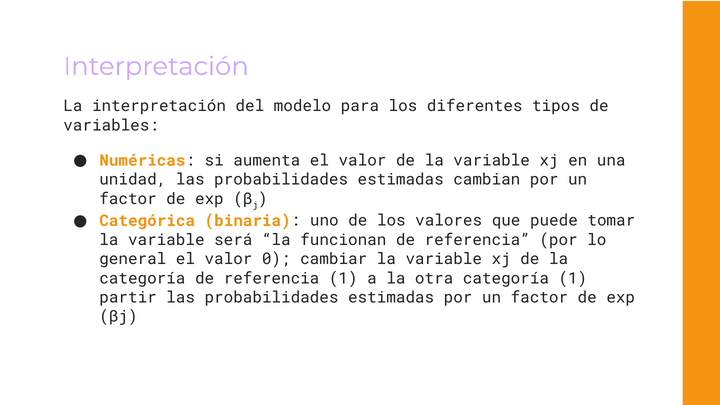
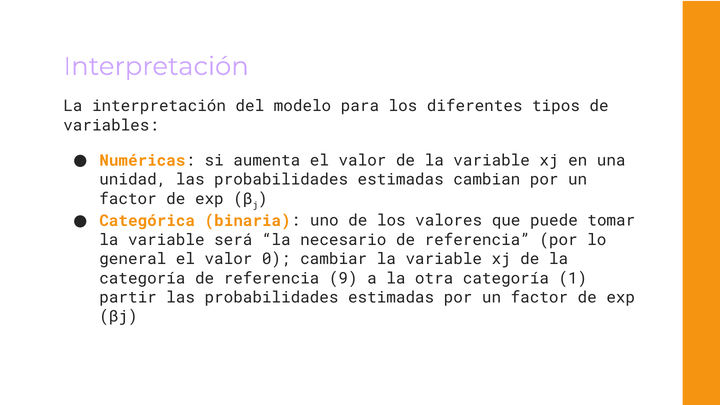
funcionan: funcionan -> necesario (343, 240)
referencia 1: 1 -> 9 (343, 278)
